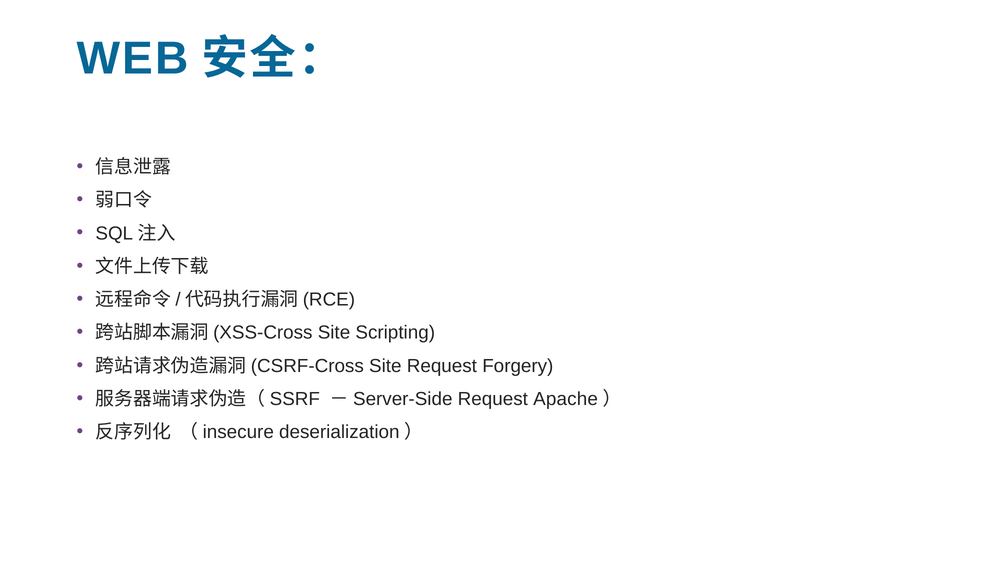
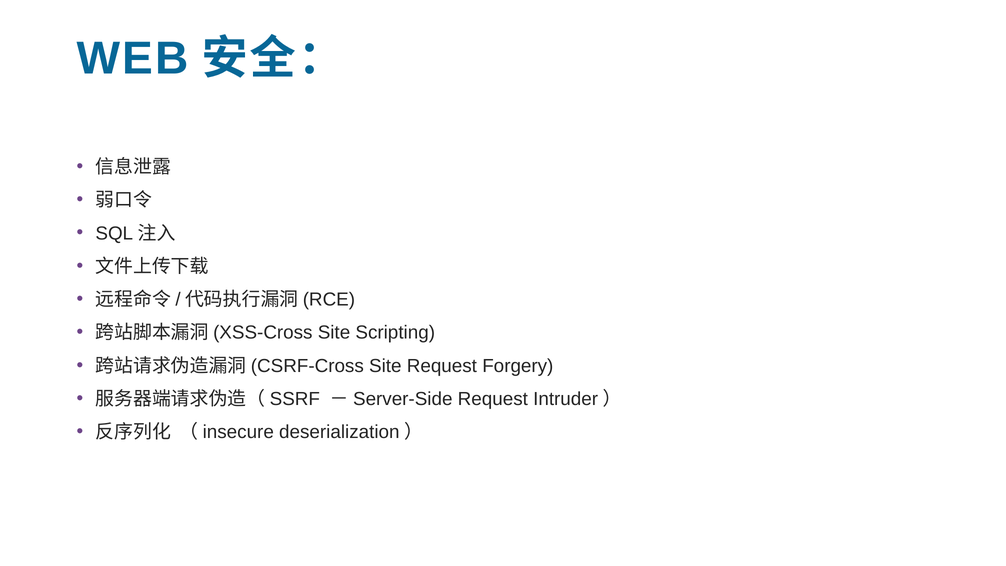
Apache: Apache -> Intruder (566, 399)
